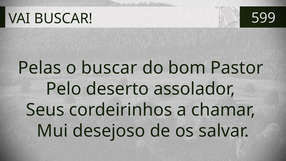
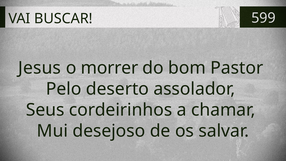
Pelas: Pelas -> Jesus (40, 68)
o buscar: buscar -> morrer (109, 68)
